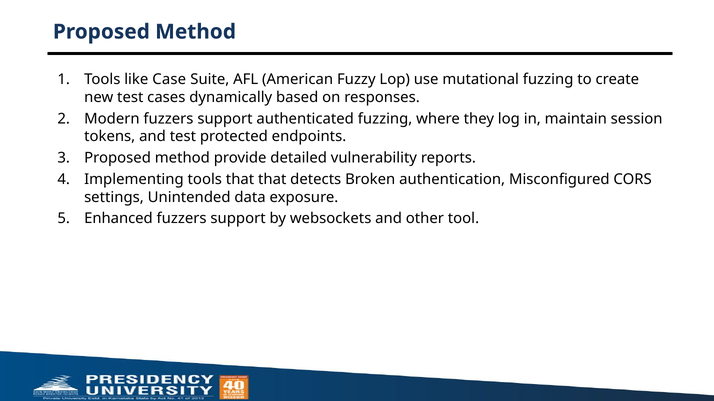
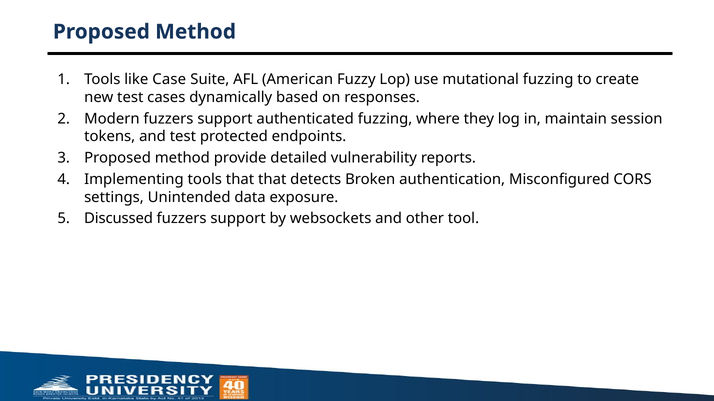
Enhanced: Enhanced -> Discussed (119, 219)
